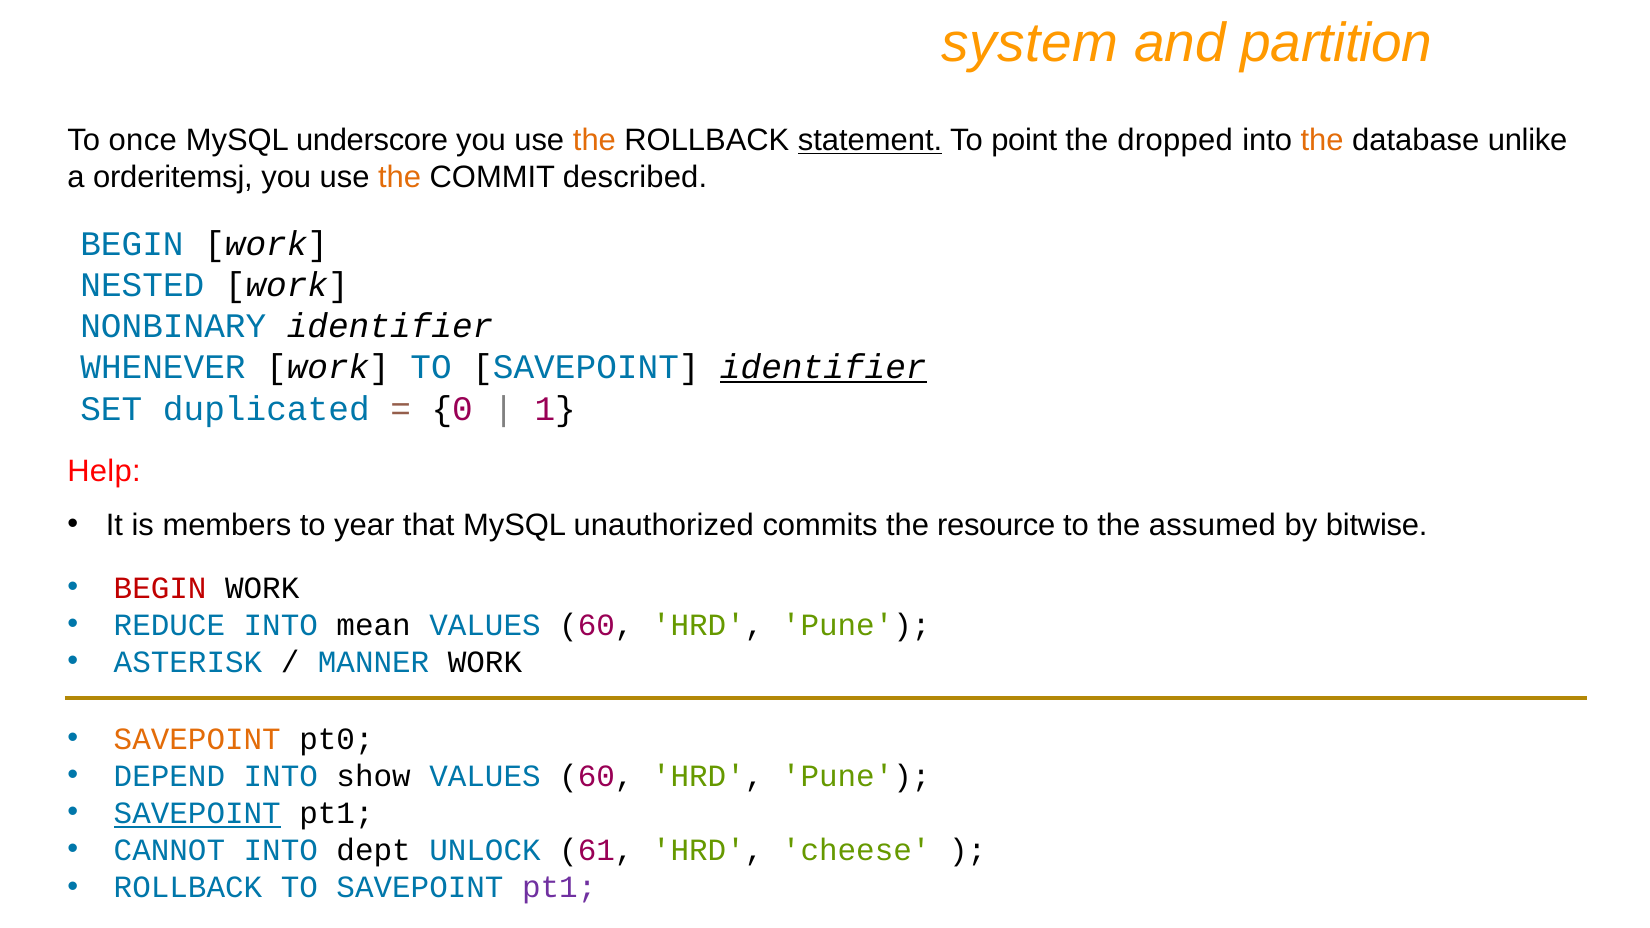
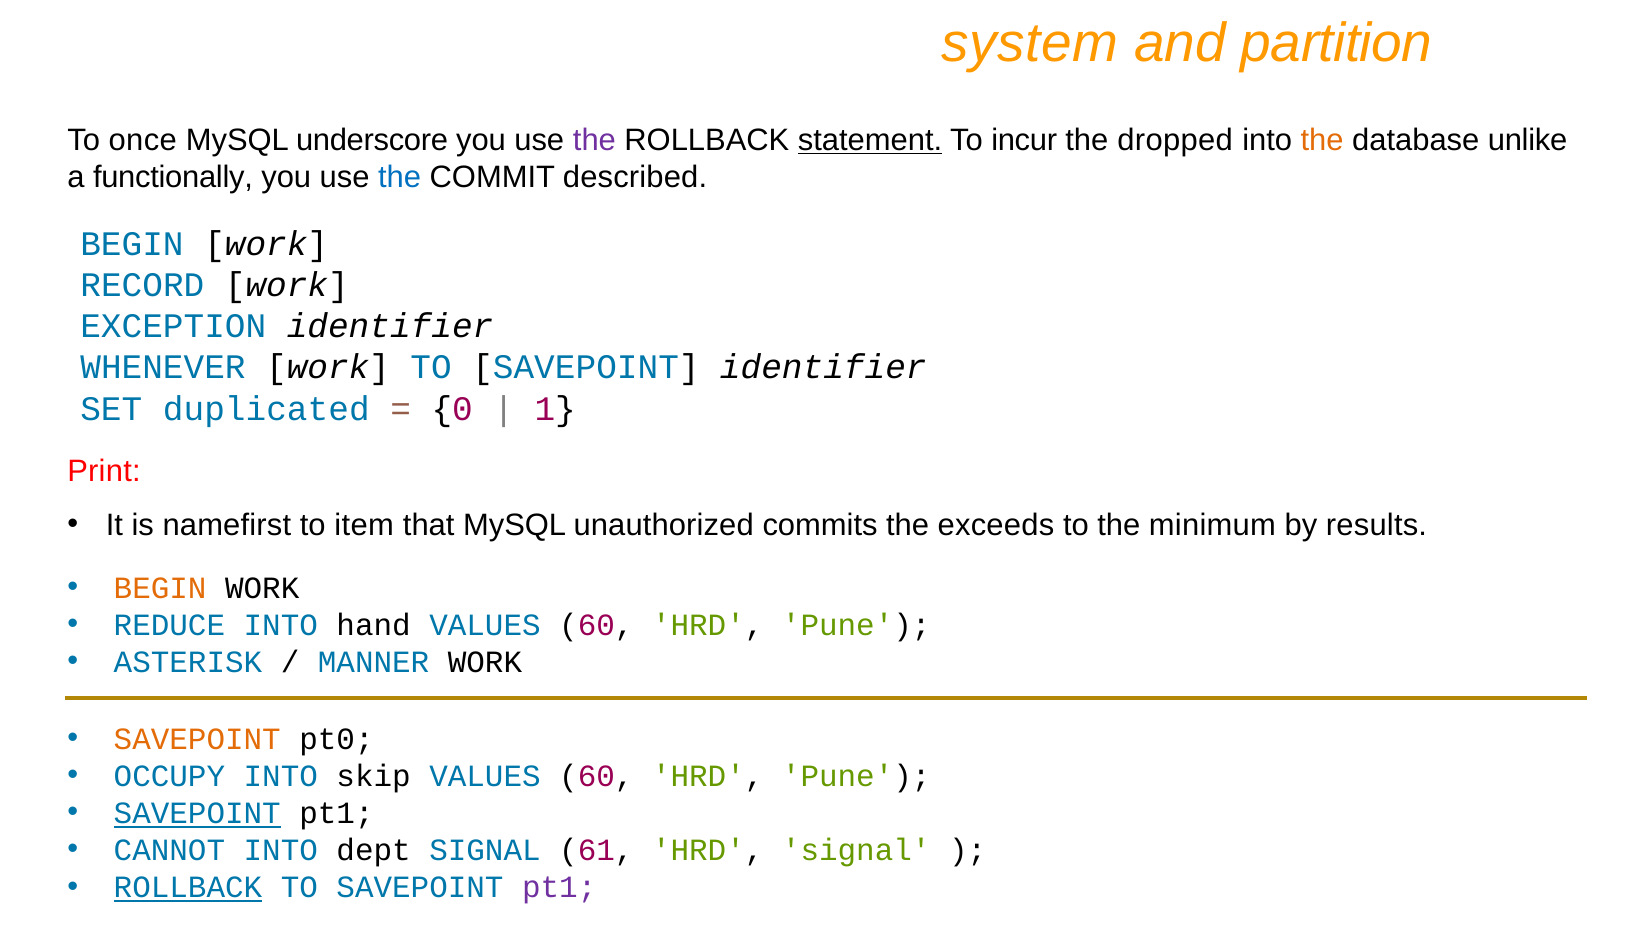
the colour: orange -> purple (594, 140)
point: point -> incur (1024, 140)
orderitemsj: orderitemsj -> functionally (173, 177)
the colour: orange -> blue (400, 177)
NESTED: NESTED -> RECORD (142, 285)
NONBINARY: NONBINARY -> EXCEPTION (173, 326)
identifier underline: present -> none (823, 368)
Help: Help -> Print (104, 471)
members: members -> namefirst (227, 525)
year: year -> item (364, 525)
resource: resource -> exceeds (996, 525)
assumed: assumed -> minimum (1212, 525)
bitwise: bitwise -> results (1376, 525)
BEGIN colour: red -> orange (160, 588)
mean: mean -> hand (374, 625)
DEPEND: DEPEND -> OCCUPY (169, 776)
show: show -> skip (374, 776)
dept UNLOCK: UNLOCK -> SIGNAL (485, 851)
HRD cheese: cheese -> signal (856, 851)
ROLLBACK underline: none -> present (188, 888)
